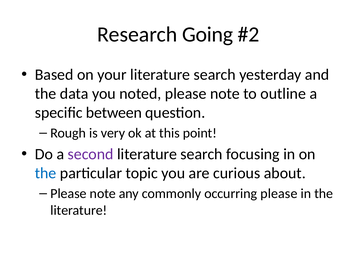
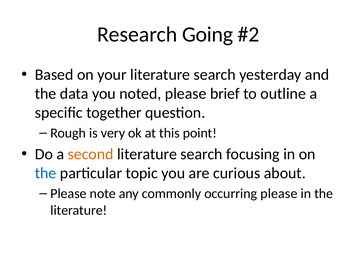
noted please note: note -> brief (225, 94)
between: between -> together (114, 113)
second colour: purple -> orange (91, 155)
